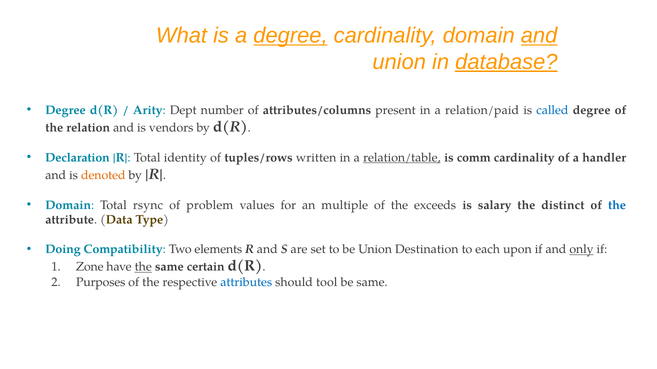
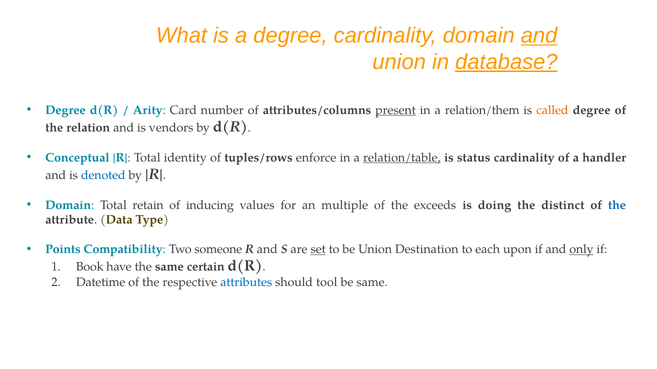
degree underline: present -> none (290, 36)
Dept: Dept -> Card (183, 110)
present underline: none -> present (396, 110)
relation/paid: relation/paid -> relation/them (482, 110)
called colour: blue -> orange (552, 110)
Declaration: Declaration -> Conceptual (77, 158)
written: written -> enforce (316, 158)
comm: comm -> status (474, 158)
denoted colour: orange -> blue (103, 175)
rsync: rsync -> retain (148, 205)
problem: problem -> inducing (210, 205)
salary: salary -> doing (495, 205)
Doing: Doing -> Points (63, 250)
elements: elements -> someone (218, 250)
set underline: none -> present (318, 250)
Zone: Zone -> Book (90, 267)
the underline: present -> none (143, 267)
Purposes: Purposes -> Datetime (101, 283)
